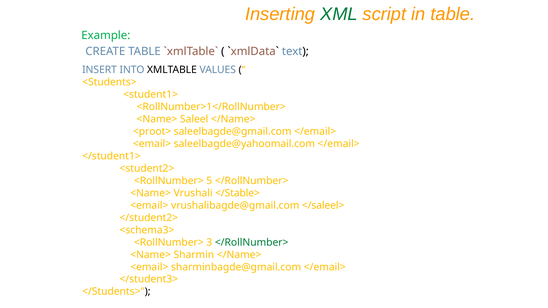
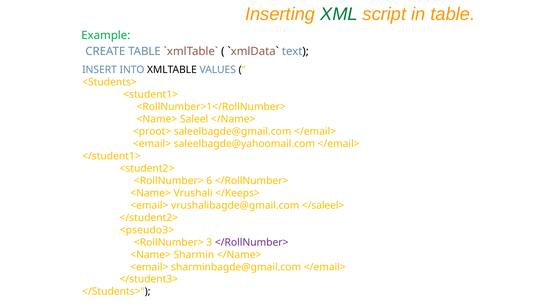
5: 5 -> 6 (209, 181)
</Stable>: </Stable> -> </Keeps> (237, 193)
<schema3>: <schema3> -> <pseudo3> (147, 230)
</RollNumber> colour: green -> purple (252, 243)
